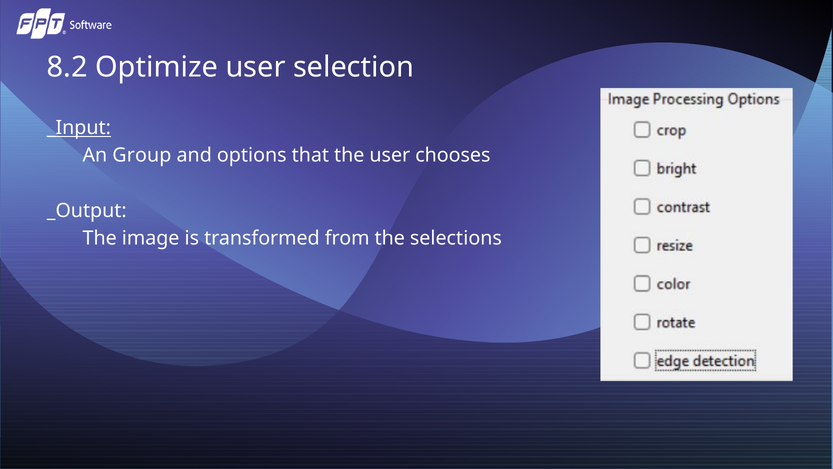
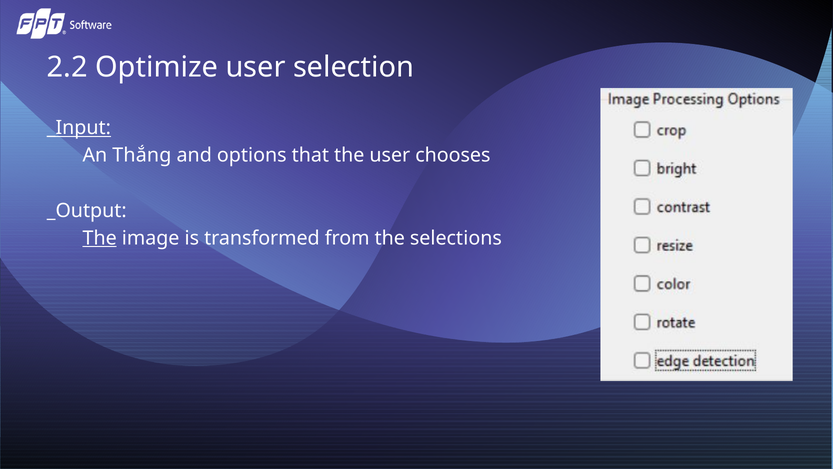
8.2: 8.2 -> 2.2 (67, 67)
Group: Group -> Thắng (142, 155)
The underline: none -> present (100, 238)
